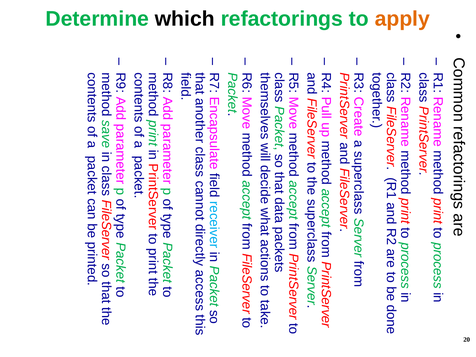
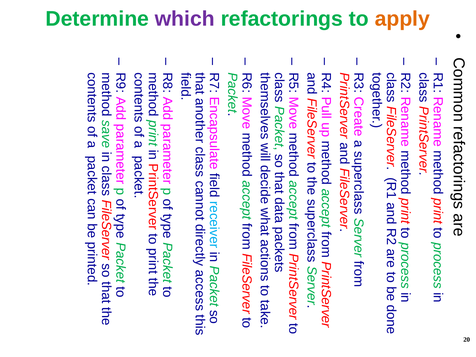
which colour: black -> purple (185, 19)
